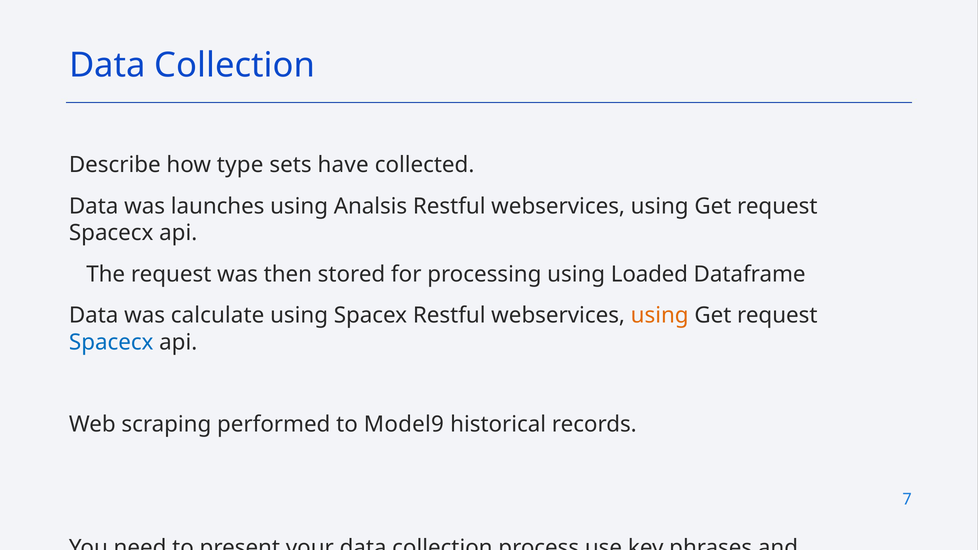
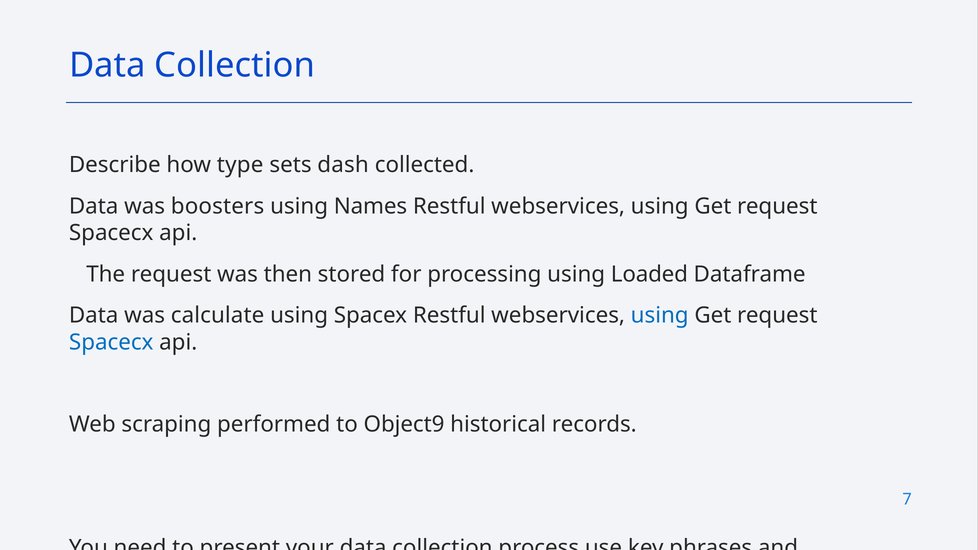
have: have -> dash (343, 165)
launches: launches -> boosters (218, 206)
Analsis: Analsis -> Names (370, 206)
using colour: orange -> blue (660, 315)
Model9: Model9 -> Object9 (404, 425)
